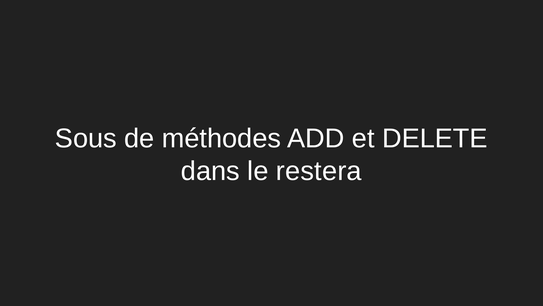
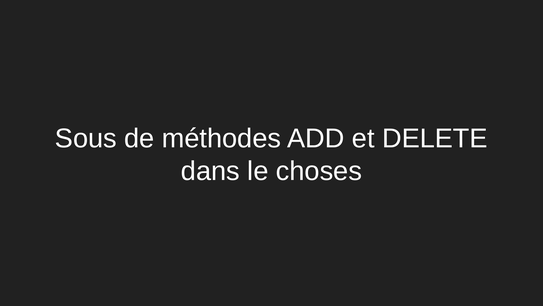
restera: restera -> choses (319, 171)
